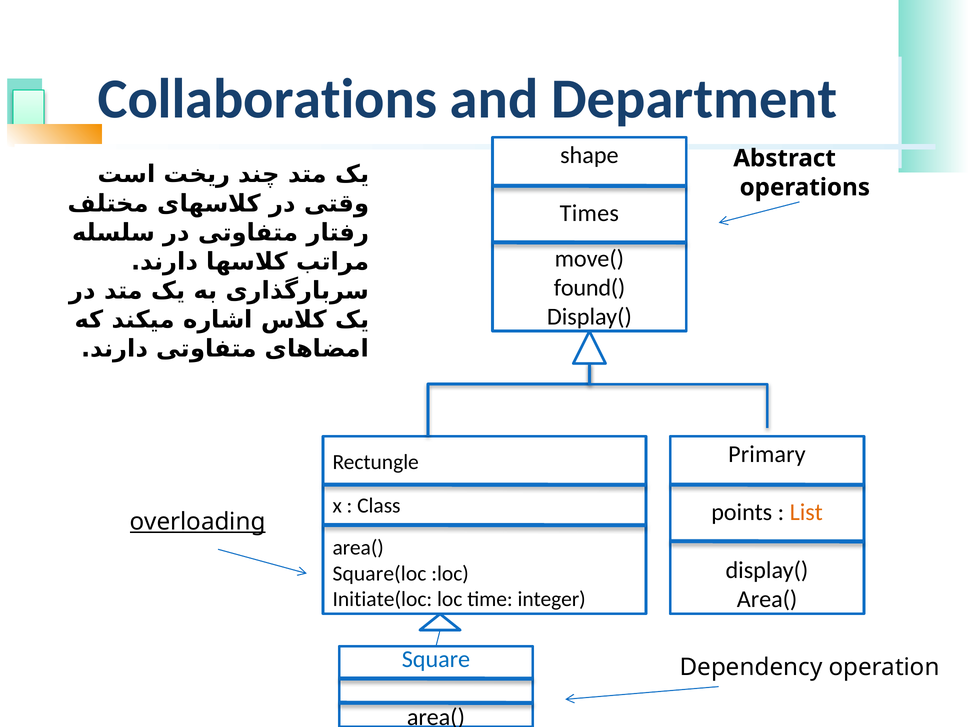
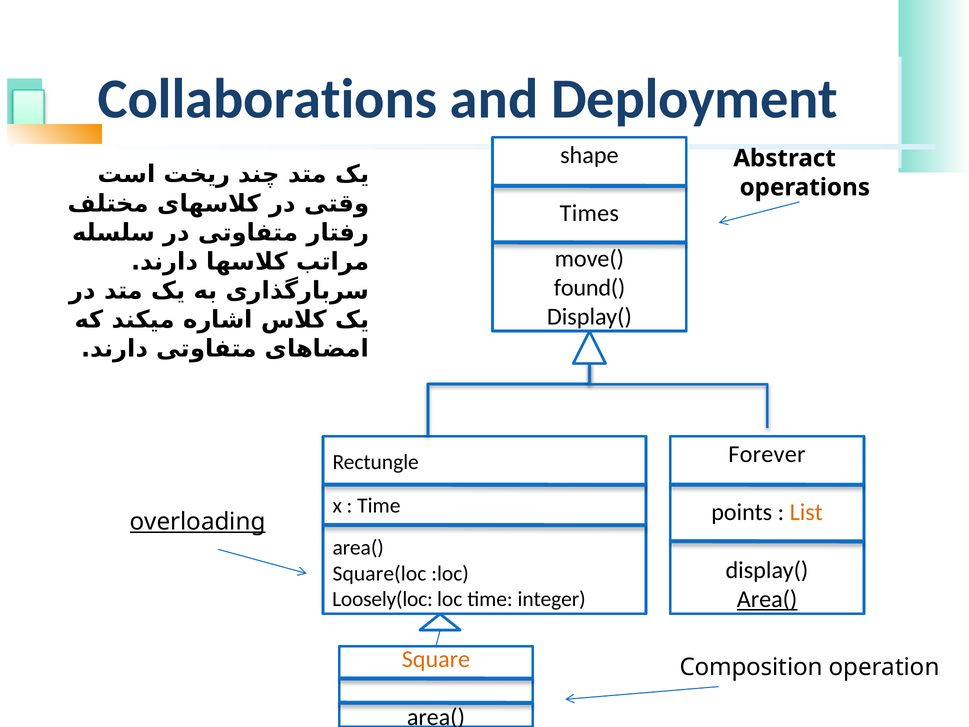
Department: Department -> Deployment (694, 99)
Primary: Primary -> Forever (767, 454)
Class: Class -> Time (379, 505)
Area( underline: none -> present (767, 599)
Initiate(loc: Initiate(loc -> Loosely(loc (382, 599)
Square colour: blue -> orange (436, 659)
Dependency: Dependency -> Composition (751, 667)
